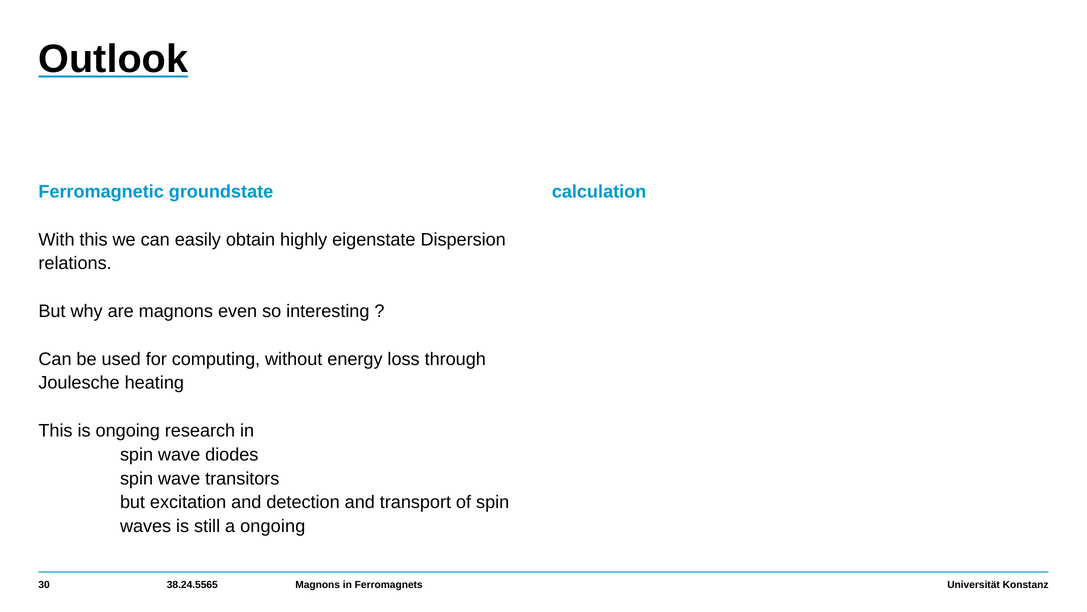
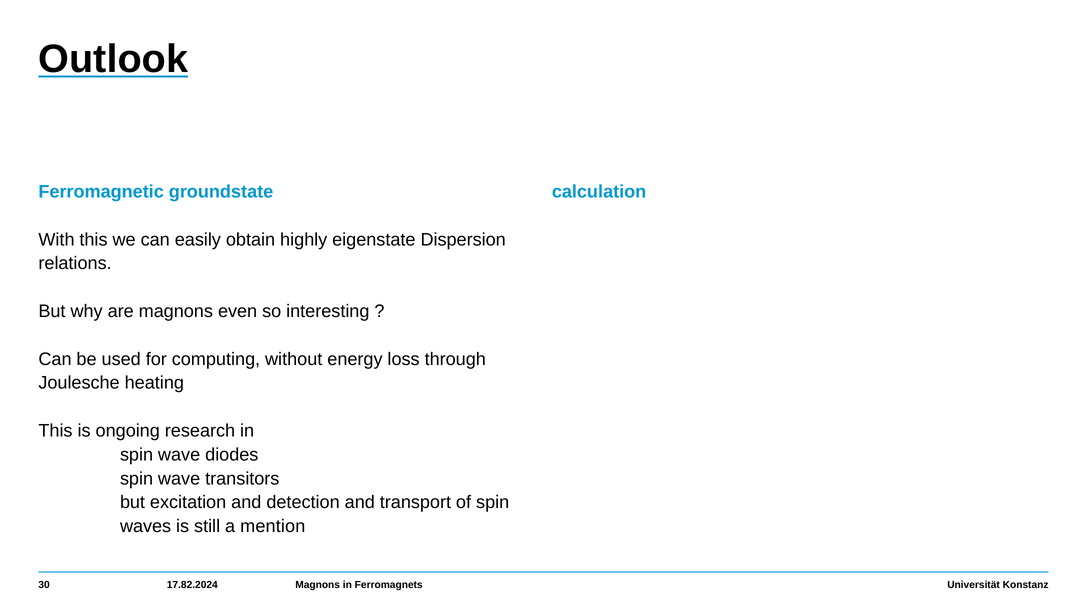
a ongoing: ongoing -> mention (273, 526)
38.24.5565: 38.24.5565 -> 17.82.2024 (192, 584)
